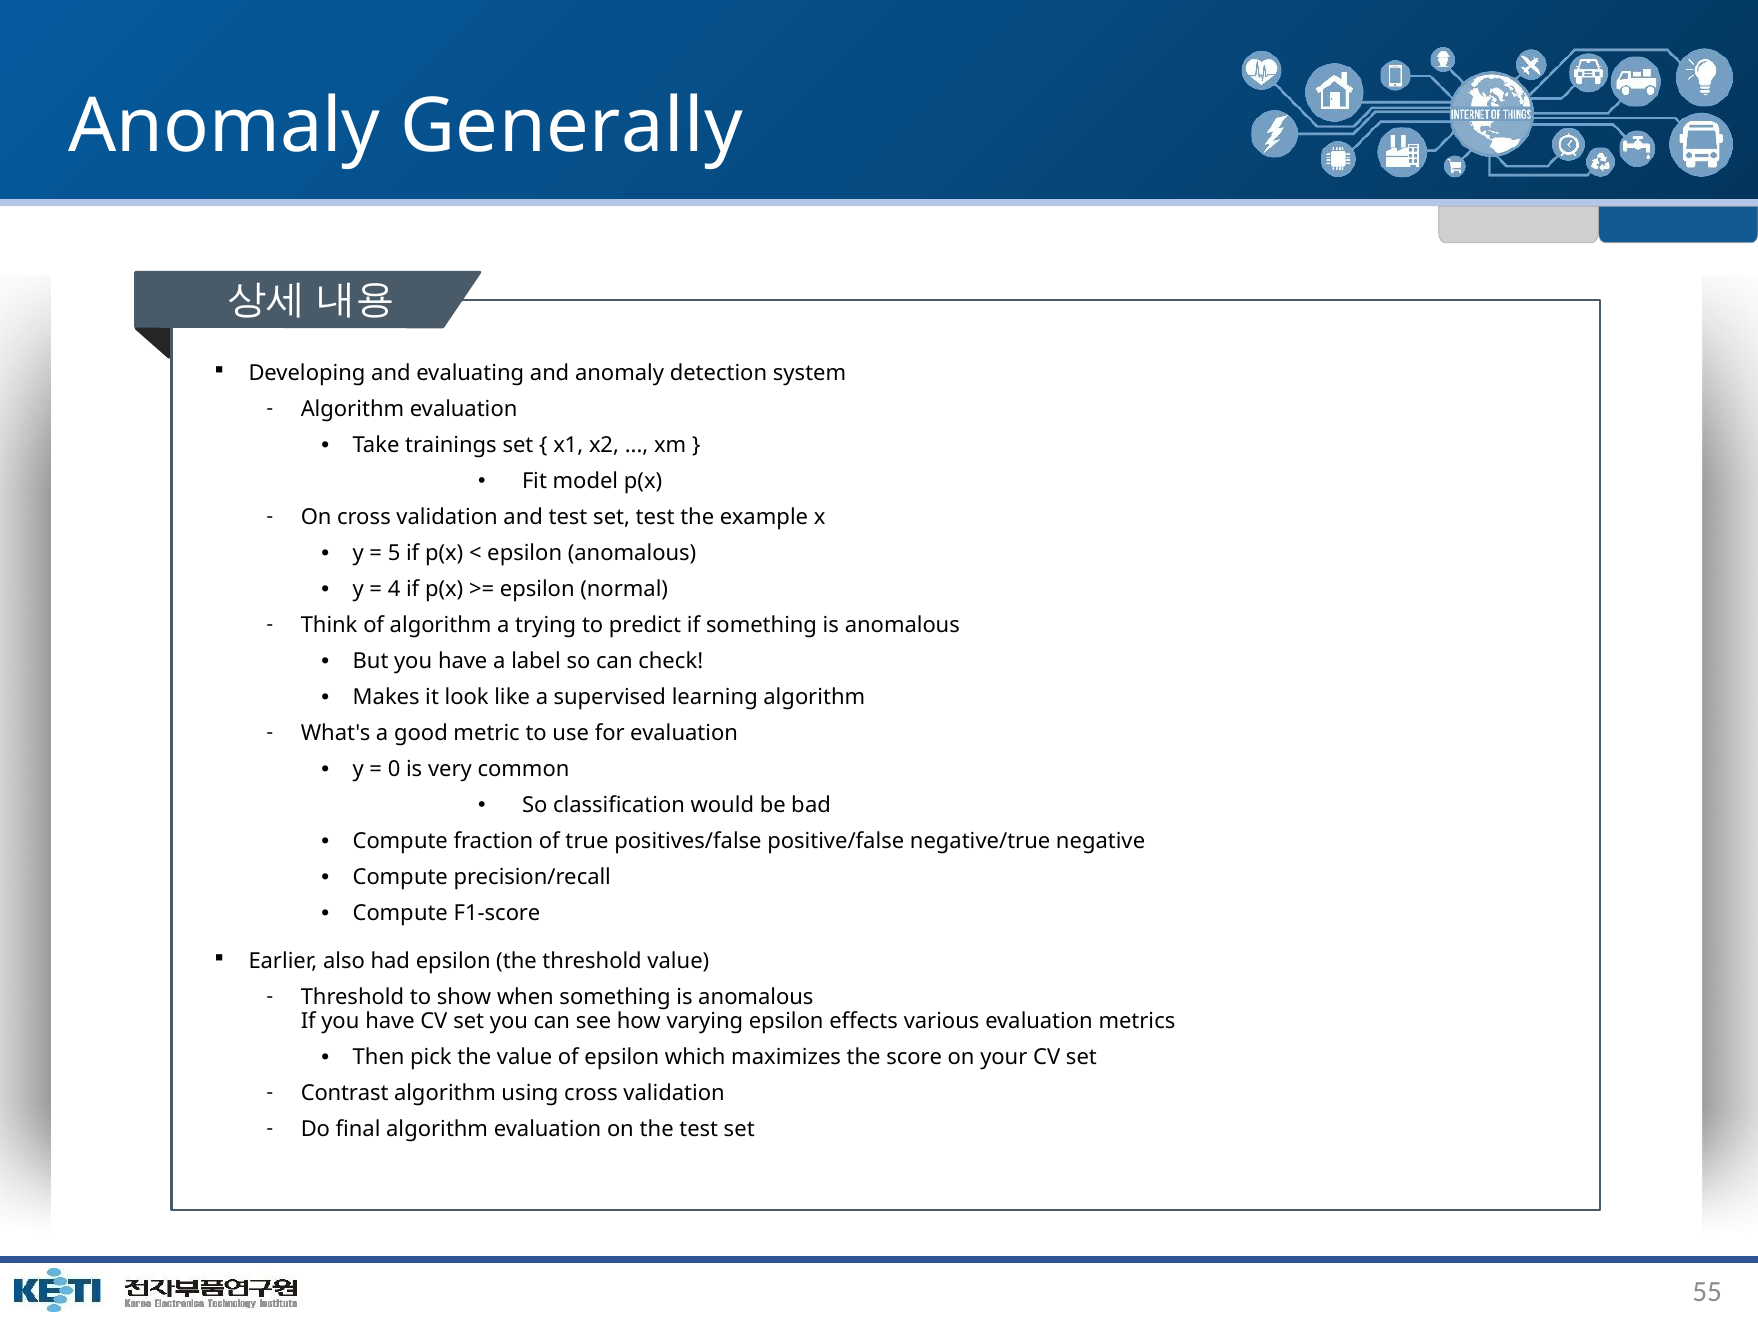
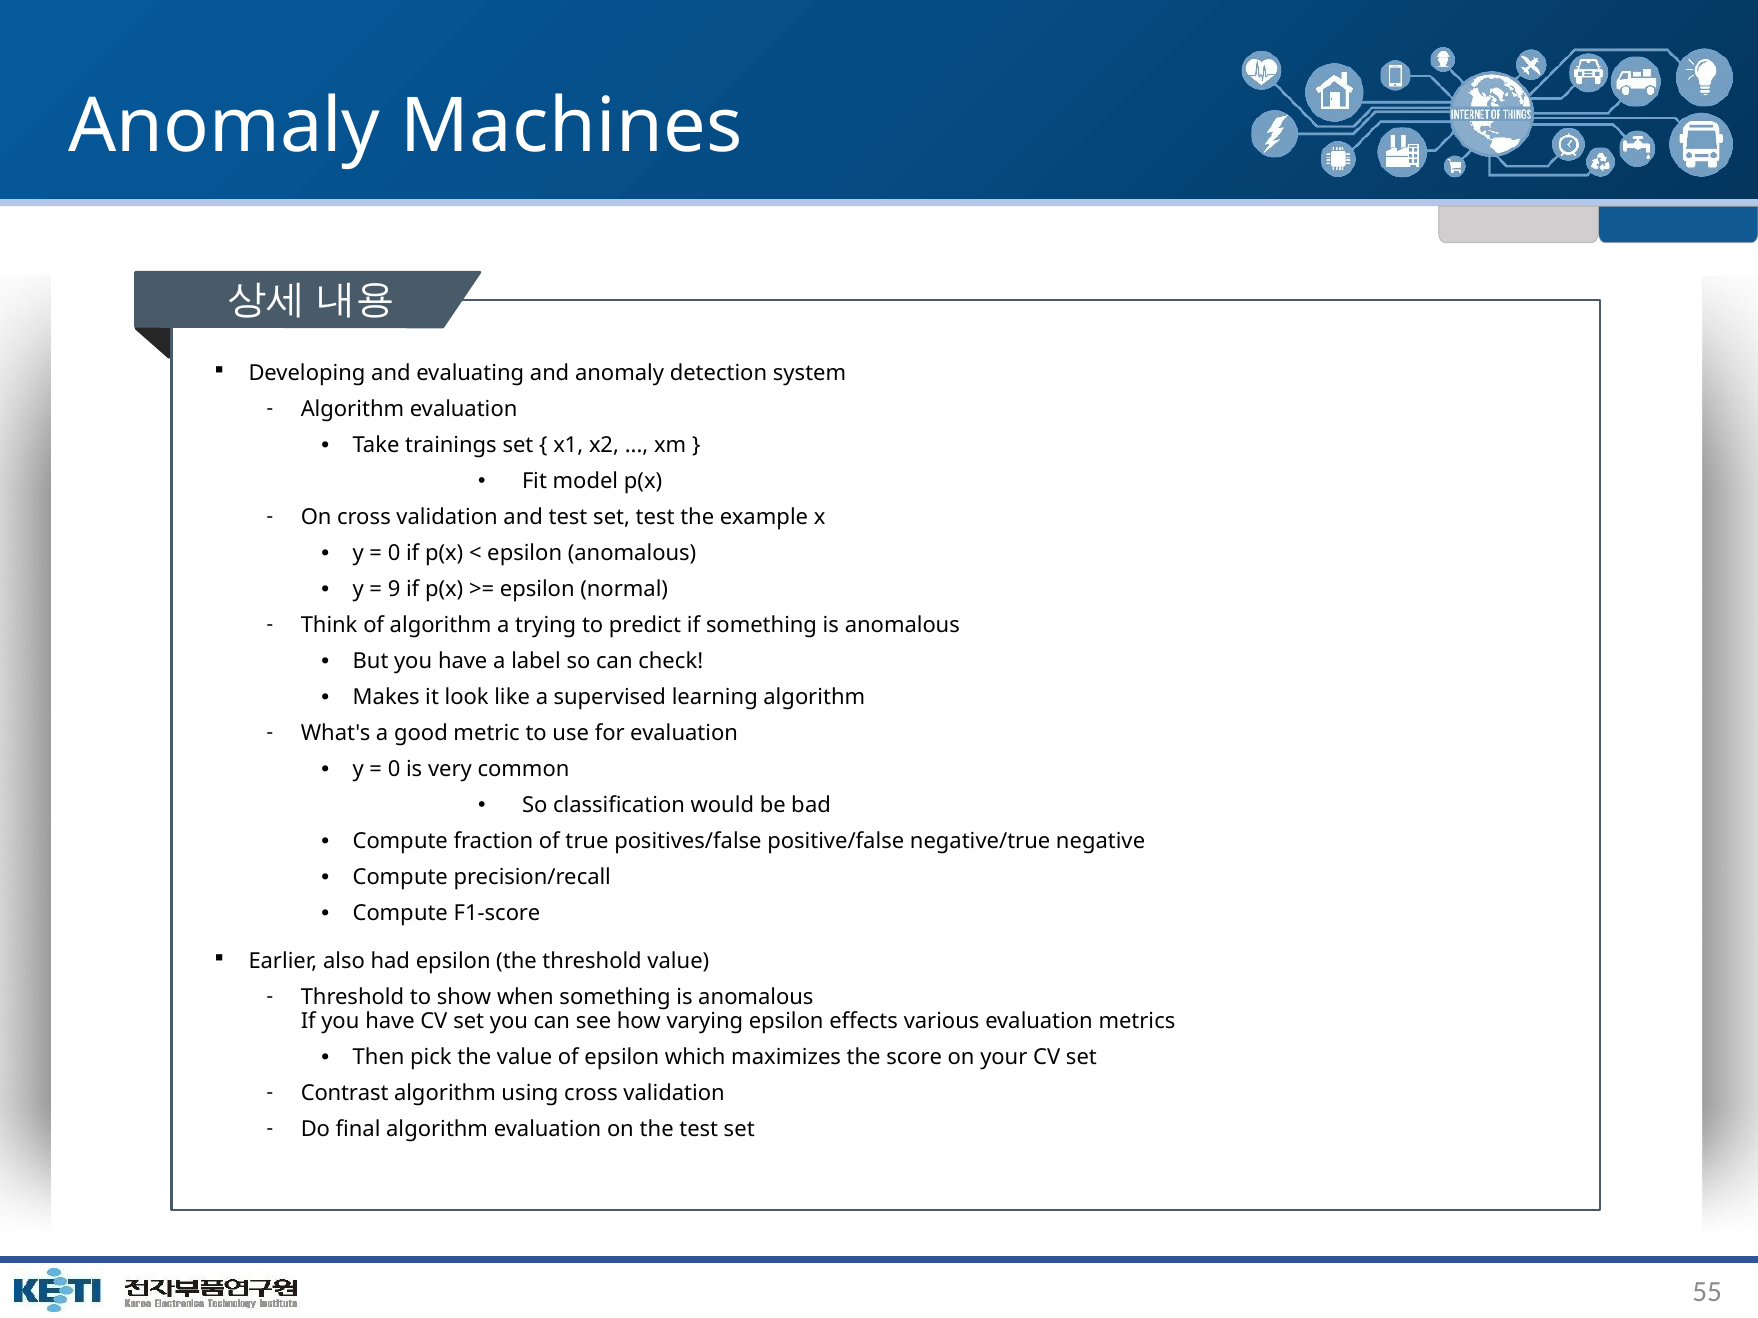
Generally: Generally -> Machines (572, 127)
5: 5 -> 0 (394, 554)
4: 4 -> 9 (394, 590)
